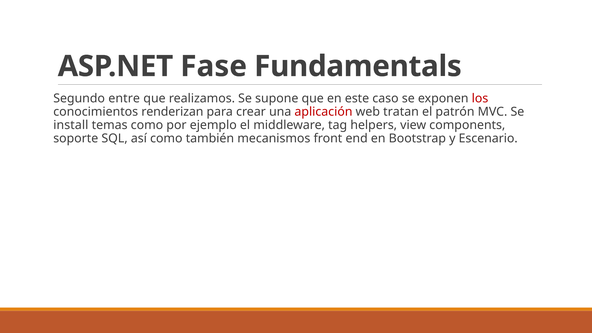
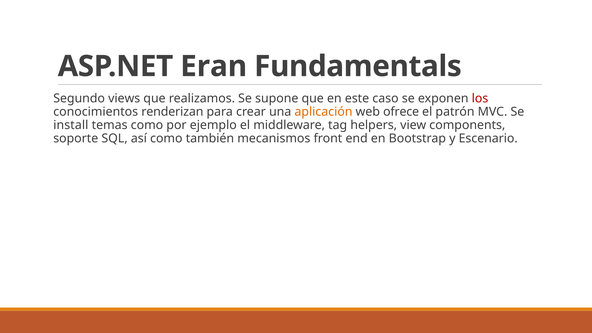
Fase: Fase -> Eran (214, 66)
entre: entre -> views (124, 98)
aplicación colour: red -> orange (323, 112)
tratan: tratan -> ofrece (401, 112)
